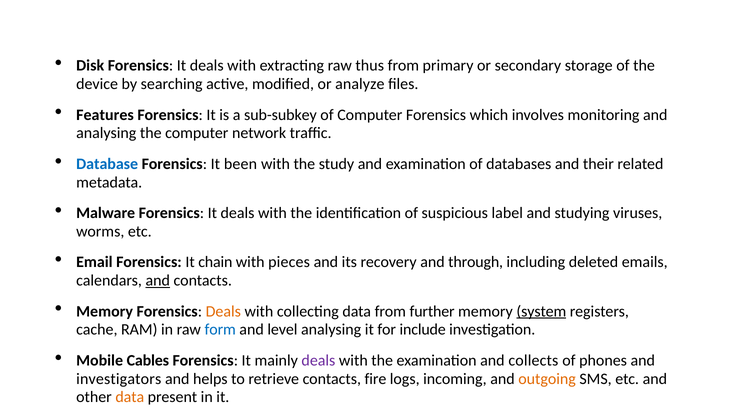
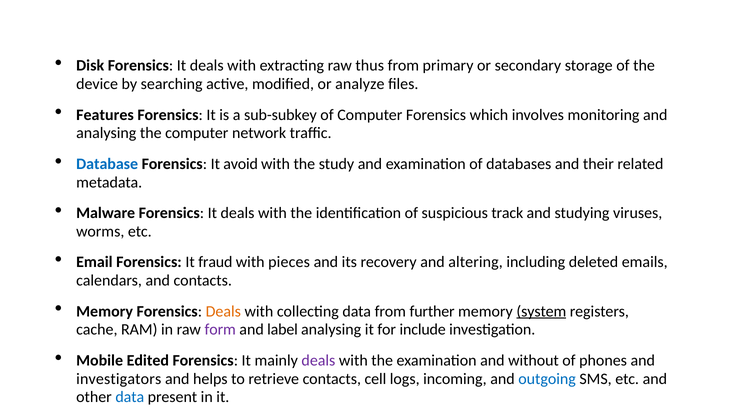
been: been -> avoid (241, 164)
label: label -> track (507, 213)
chain: chain -> fraud (215, 263)
through: through -> altering (476, 263)
and underline: present -> none (158, 281)
form colour: blue -> purple (220, 330)
level: level -> label (282, 330)
Cables: Cables -> Edited (148, 361)
collects: collects -> without (533, 361)
fire: fire -> cell (375, 379)
outgoing colour: orange -> blue (547, 379)
data colour: orange -> blue (130, 398)
